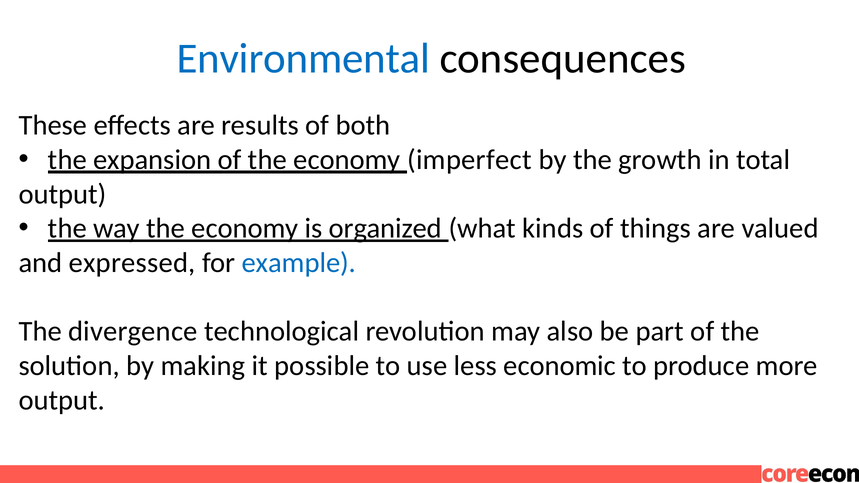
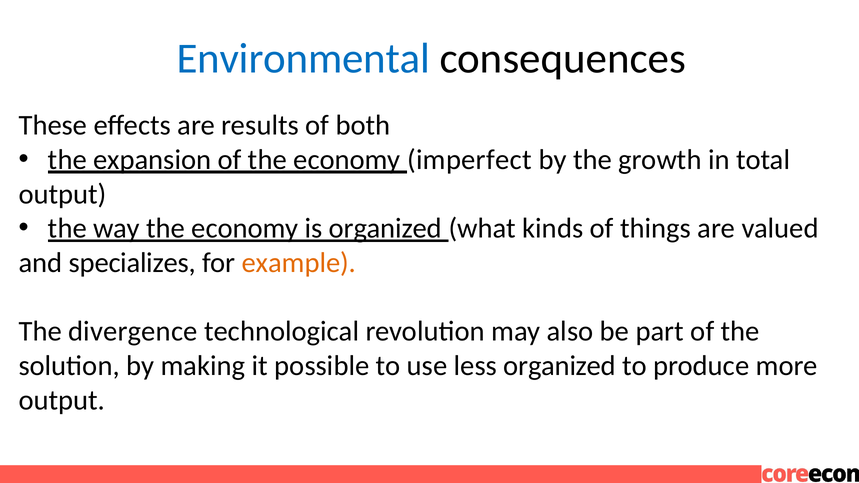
expressed: expressed -> specializes (132, 263)
example colour: blue -> orange (299, 263)
less economic: economic -> organized (560, 366)
